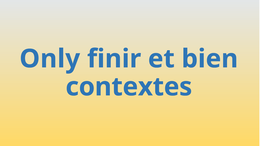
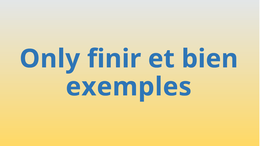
contextes: contextes -> exemples (129, 87)
